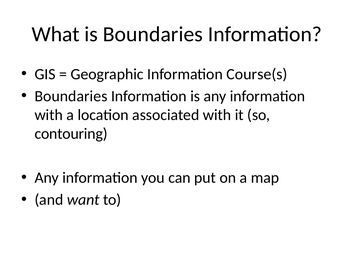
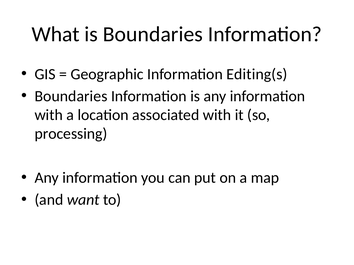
Course(s: Course(s -> Editing(s (257, 74)
contouring: contouring -> processing (71, 134)
